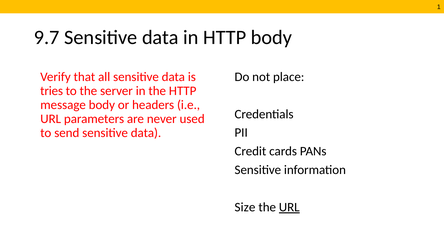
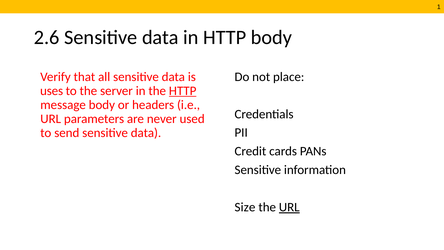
9.7: 9.7 -> 2.6 (47, 37)
tries: tries -> uses (52, 91)
HTTP underline: none -> present (183, 91)
